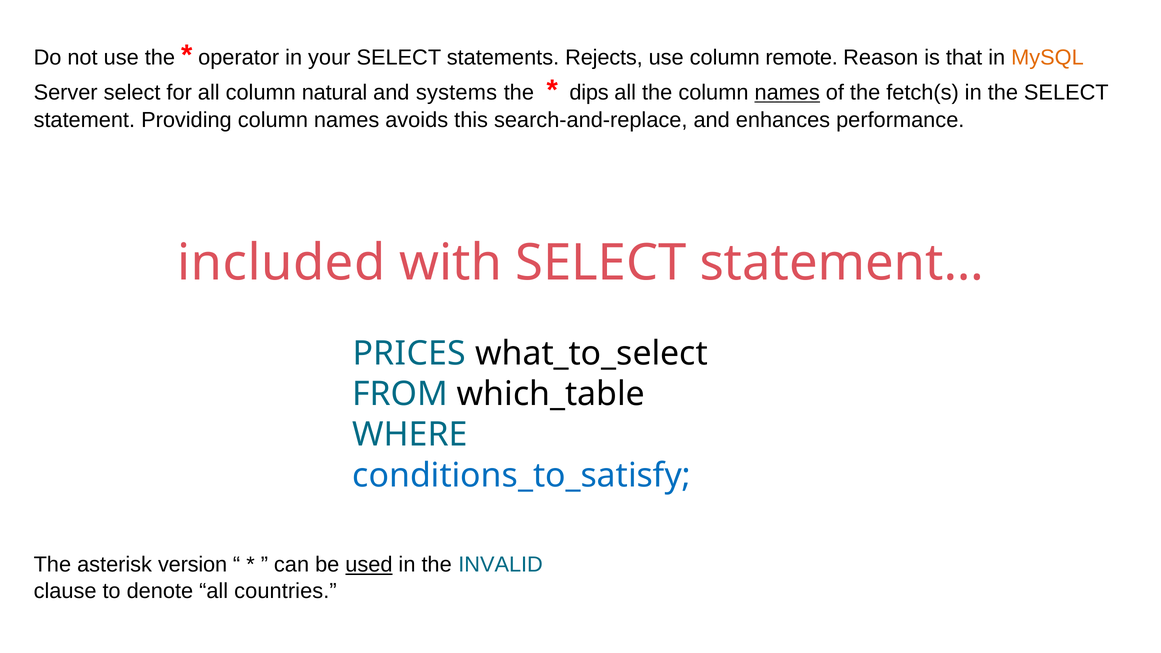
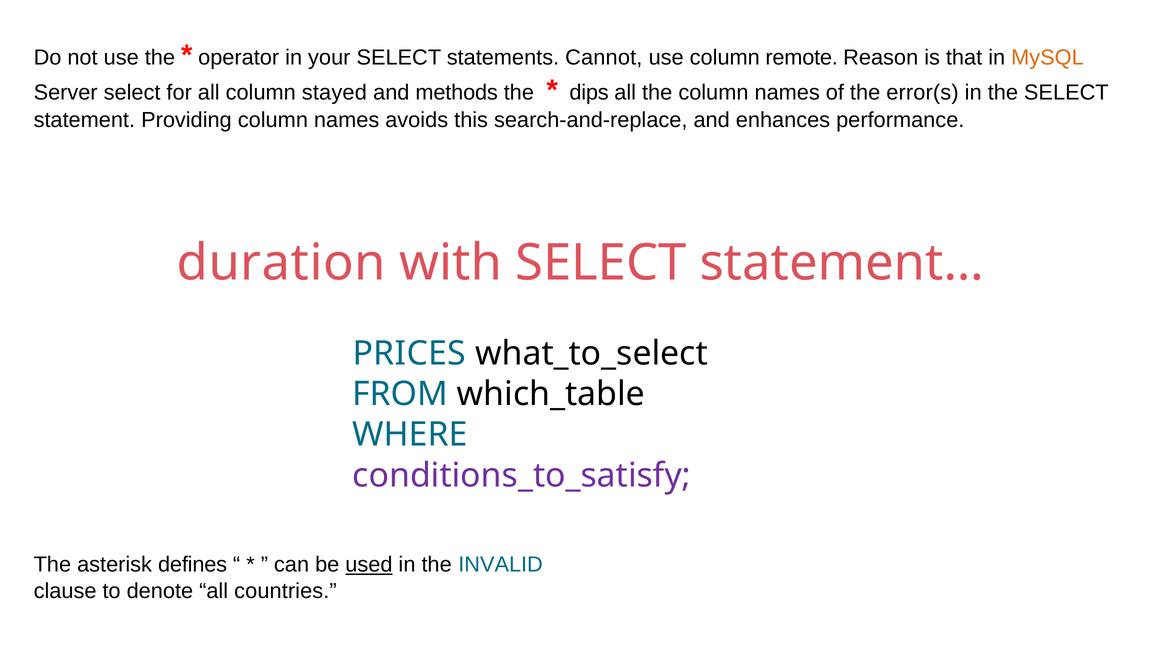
Rejects: Rejects -> Cannot (604, 58)
natural: natural -> stayed (334, 93)
systems: systems -> methods (457, 93)
names underline: present -> none (787, 93)
fetch(s: fetch(s -> error(s (922, 93)
included: included -> duration (281, 263)
conditions_to_satisfy colour: blue -> purple (522, 475)
version: version -> defines (193, 565)
